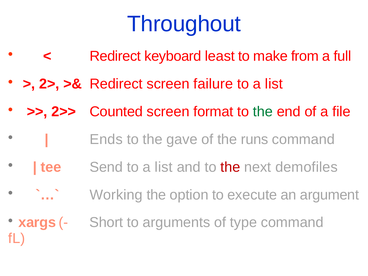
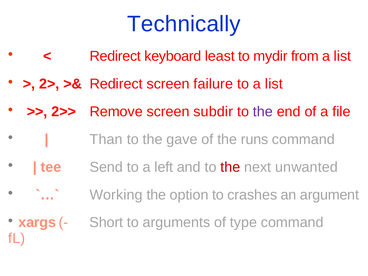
Throughout: Throughout -> Technically (184, 24)
make: make -> mydir (271, 56)
from a full: full -> list (342, 56)
Counted: Counted -> Remove (116, 112)
format: format -> subdir (213, 112)
the colour: green -> purple (263, 112)
Ends: Ends -> Than (106, 139)
Send to a list: list -> left (164, 167)
demofiles: demofiles -> unwanted (306, 167)
execute: execute -> crashes (252, 195)
